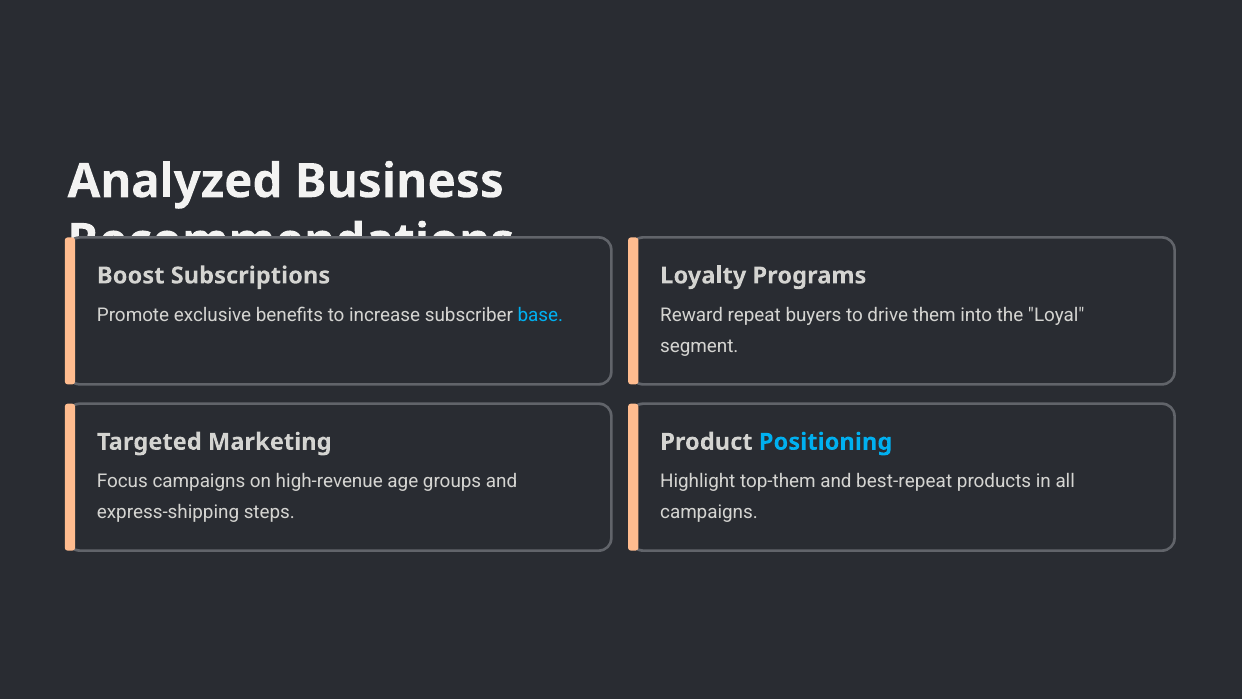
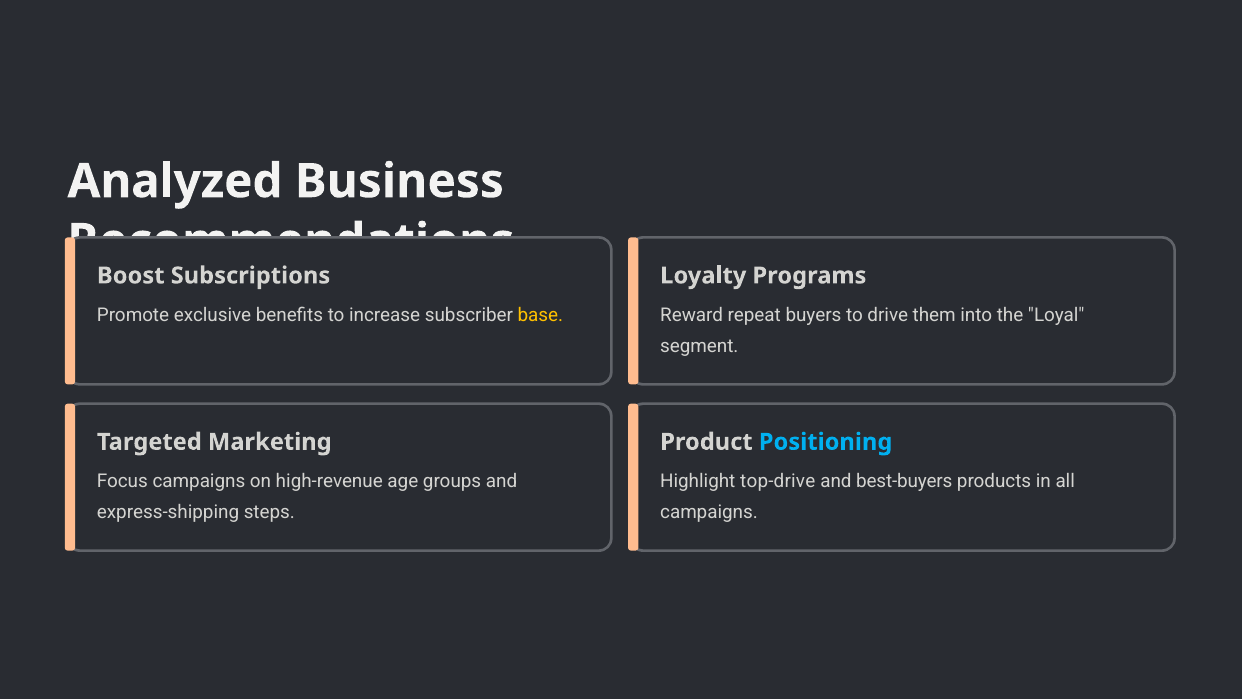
base colour: light blue -> yellow (540, 315)
top-them: top-them -> top-drive (778, 481)
best-repeat: best-repeat -> best-buyers (904, 481)
